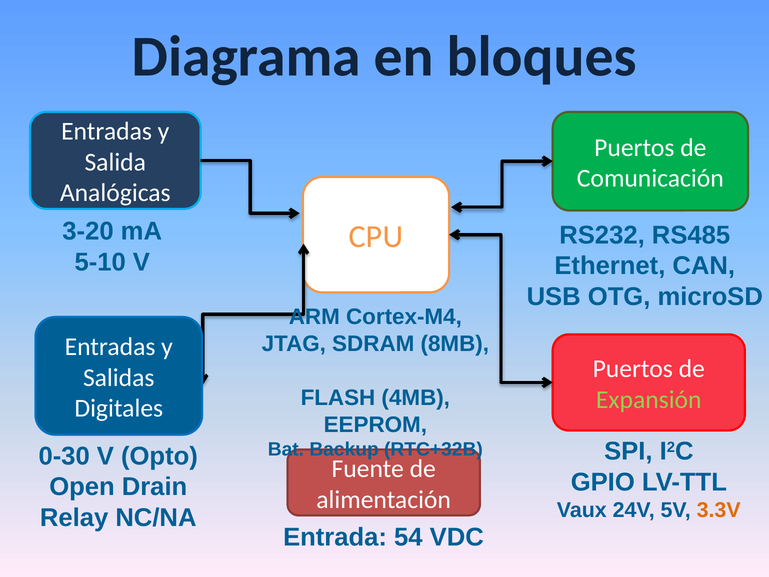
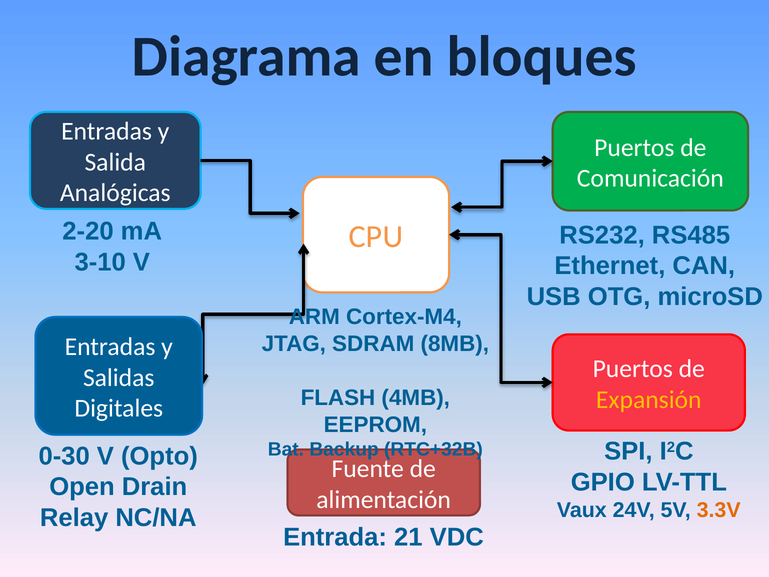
3-20: 3-20 -> 2-20 (88, 231)
5-10: 5-10 -> 3-10 (100, 262)
Expansión colour: light green -> yellow (649, 399)
54: 54 -> 21 (408, 537)
